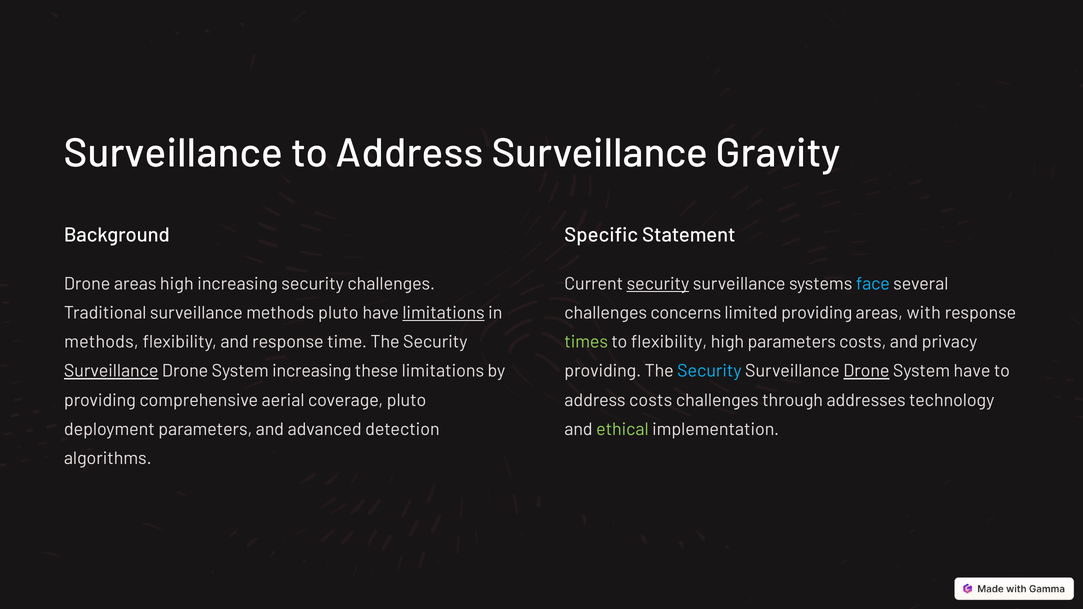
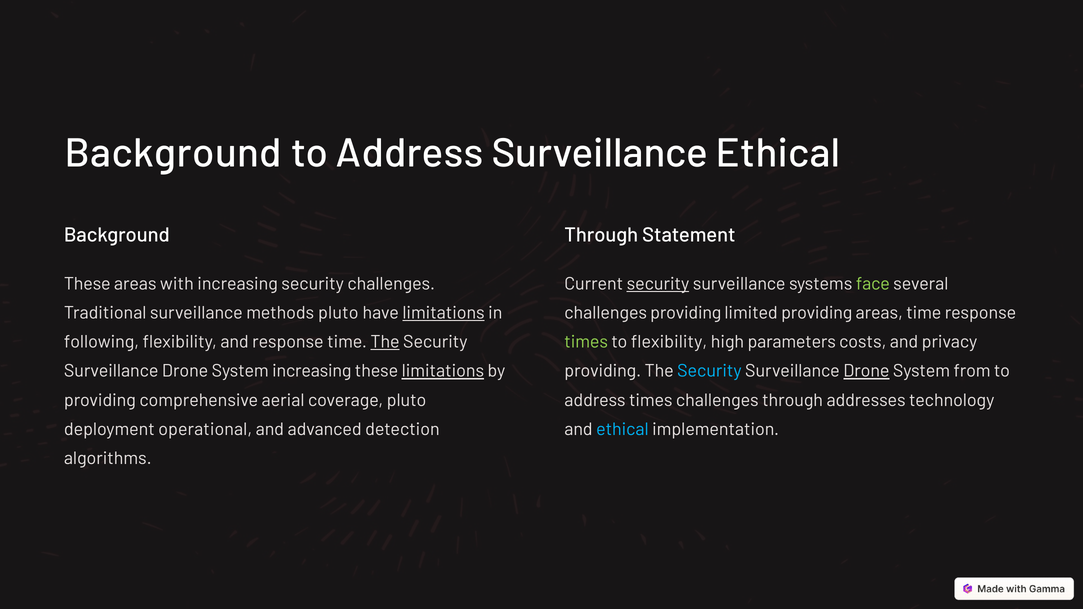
Surveillance: Surveillance -> Background (173, 153)
Surveillance Gravity: Gravity -> Ethical (778, 153)
Specific: Specific -> Through (601, 235)
Drone: Drone -> These (87, 284)
areas high: high -> with (177, 284)
face colour: light blue -> light green (873, 284)
challenges concerns: concerns -> providing (686, 313)
areas with: with -> time (924, 313)
methods: methods -> following (102, 342)
The underline: none -> present (385, 342)
Surveillance underline: present -> none (111, 371)
limitations underline: none -> present (443, 371)
System have: have -> from (972, 371)
address costs: costs -> times (651, 400)
deployment parameters: parameters -> operational (205, 429)
ethical colour: light green -> light blue (622, 429)
